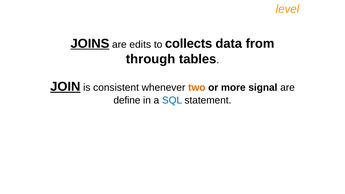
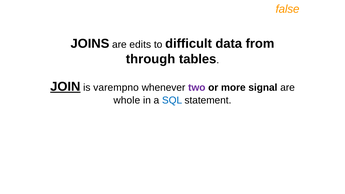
level: level -> false (288, 9)
JOINS underline: present -> none (90, 44)
collects: collects -> difficult (189, 44)
consistent: consistent -> varempno (116, 88)
two colour: orange -> purple (197, 88)
define: define -> whole (127, 100)
